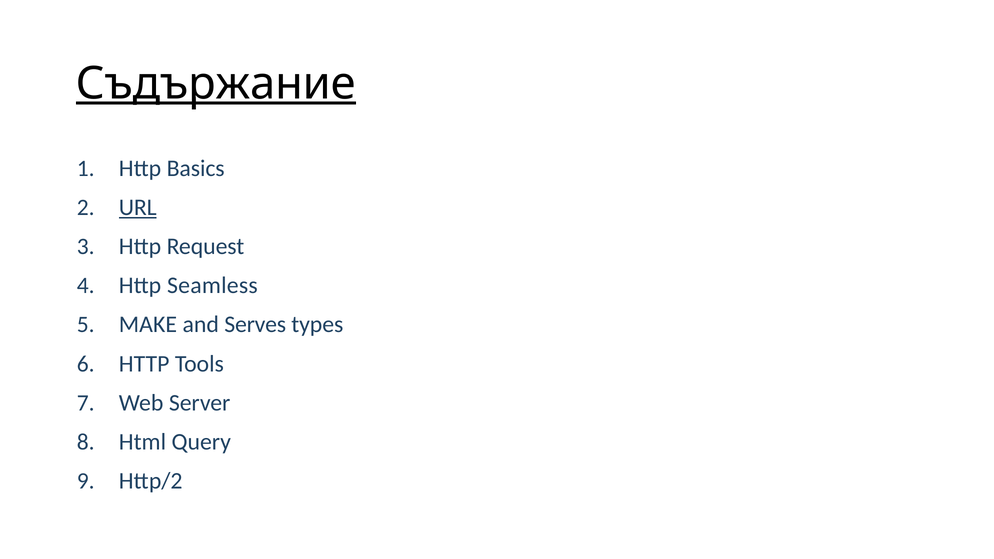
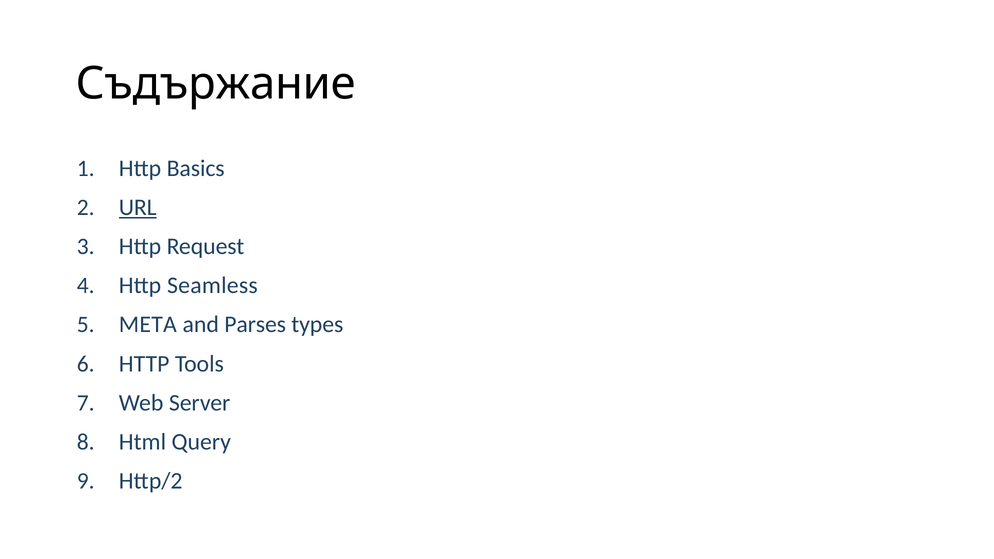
Съдържание underline: present -> none (216, 84)
MAKE: MAKE -> META (148, 325)
Serves: Serves -> Parses (255, 325)
